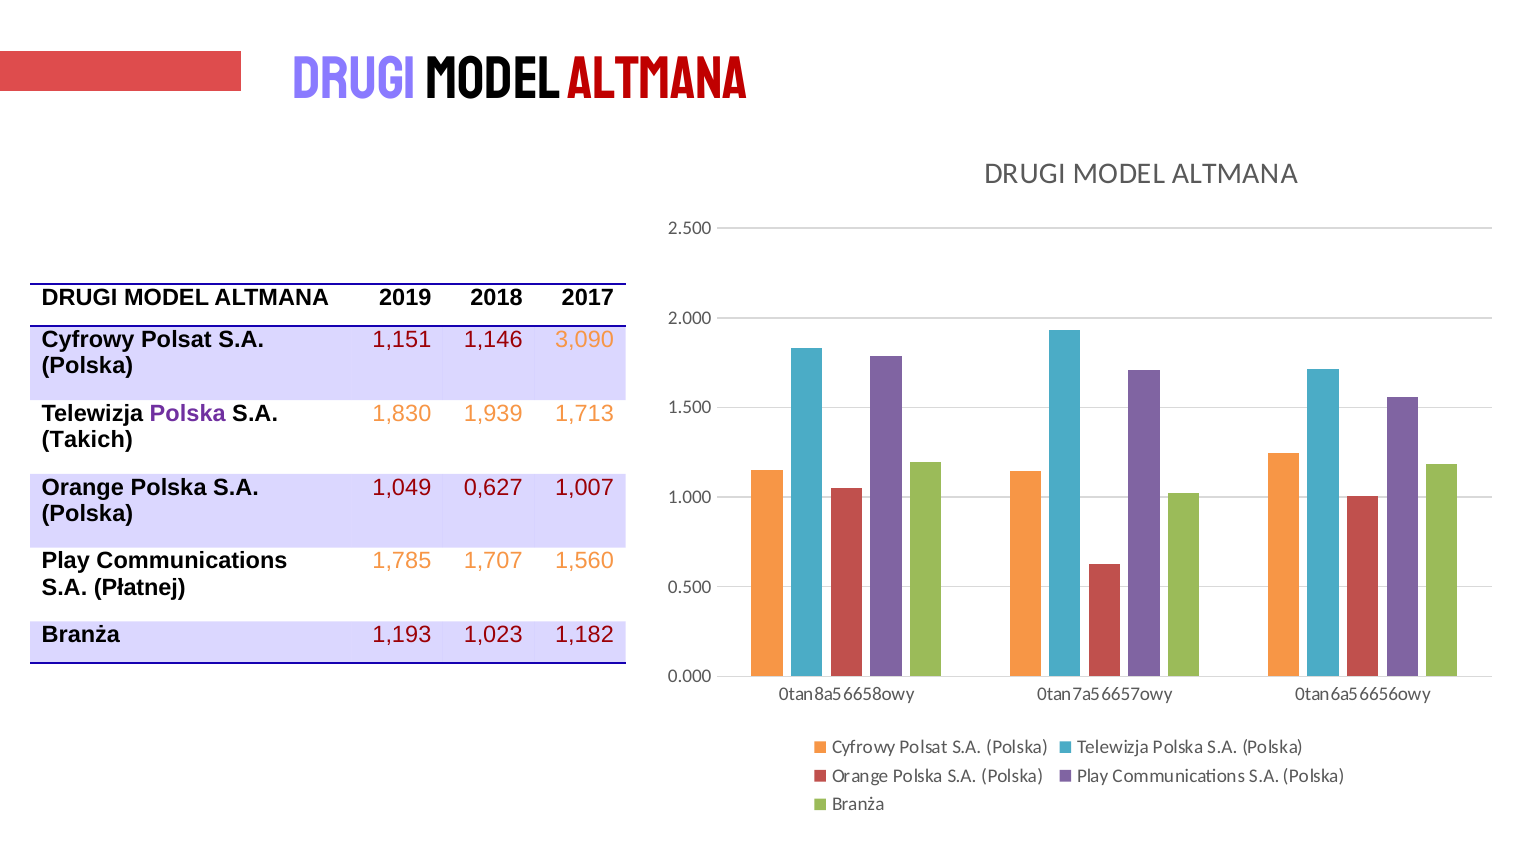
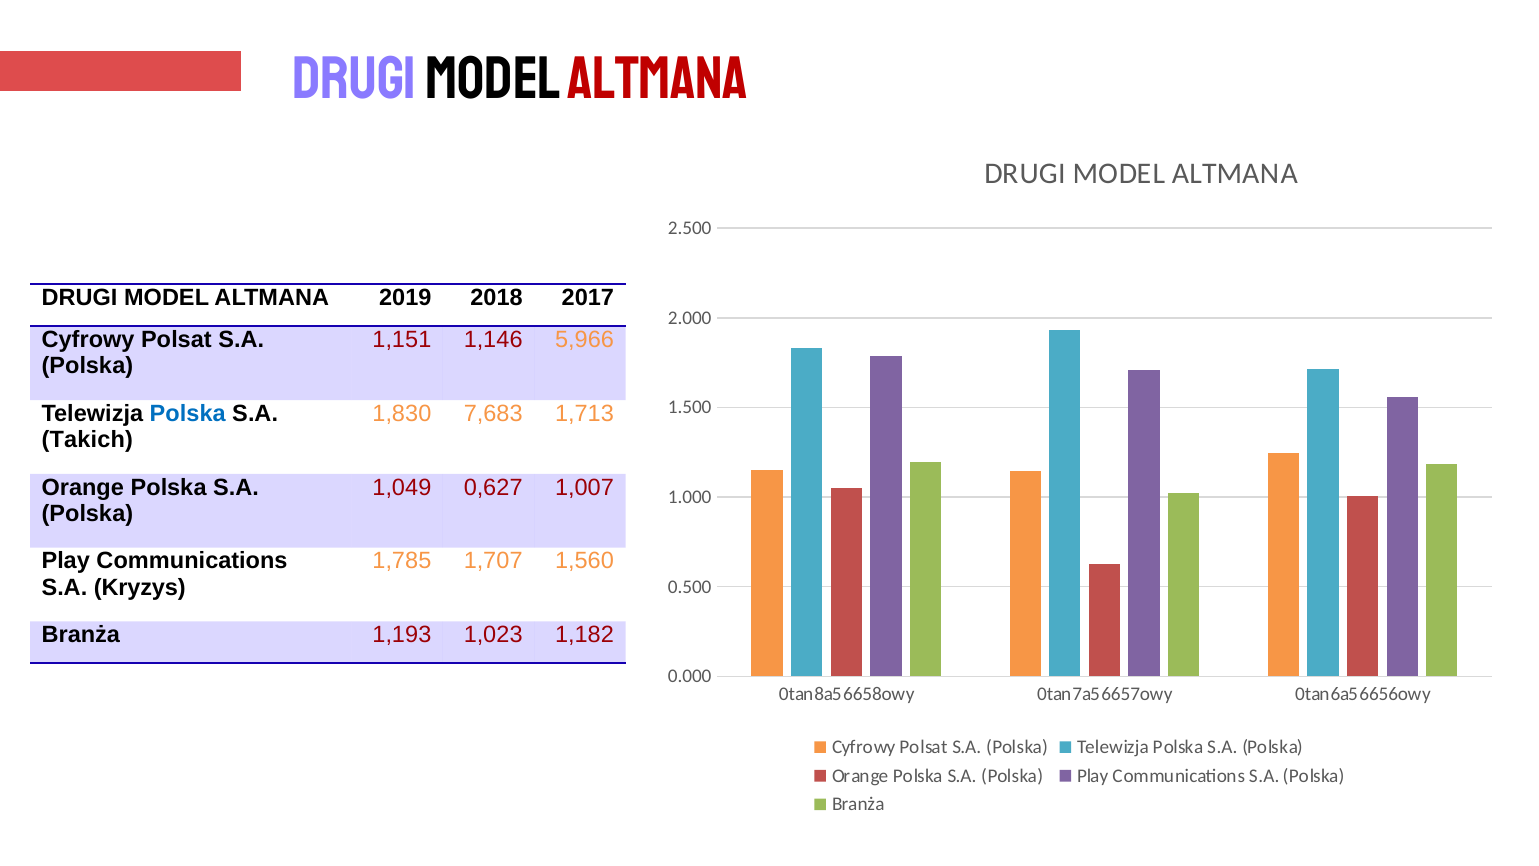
3,090: 3,090 -> 5,966 (585, 340)
Polska colour: purple -> blue (188, 413)
1,939: 1,939 -> 7,683 (493, 413)
Płatnej: Płatnej -> Kryzys (140, 587)
